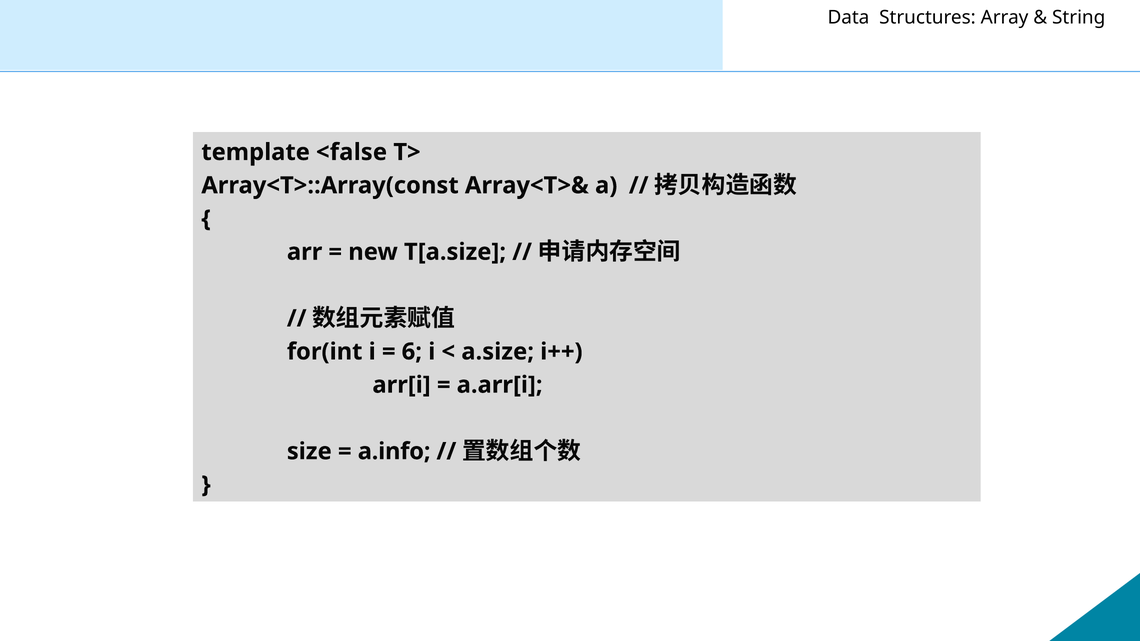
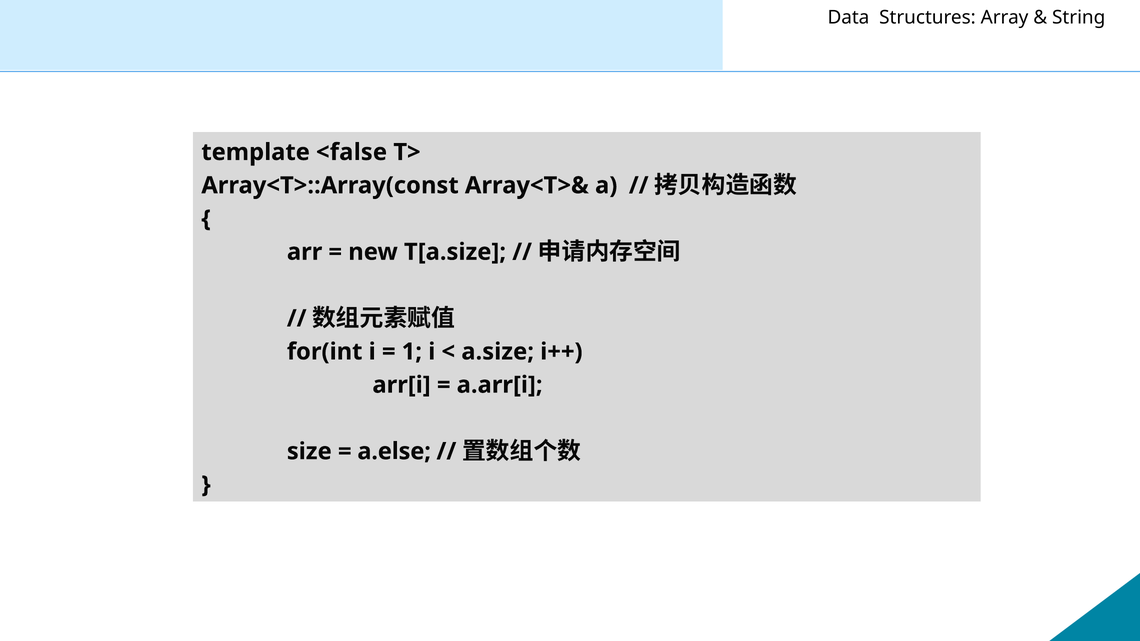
6: 6 -> 1 (412, 352)
a.info: a.info -> a.else (394, 452)
